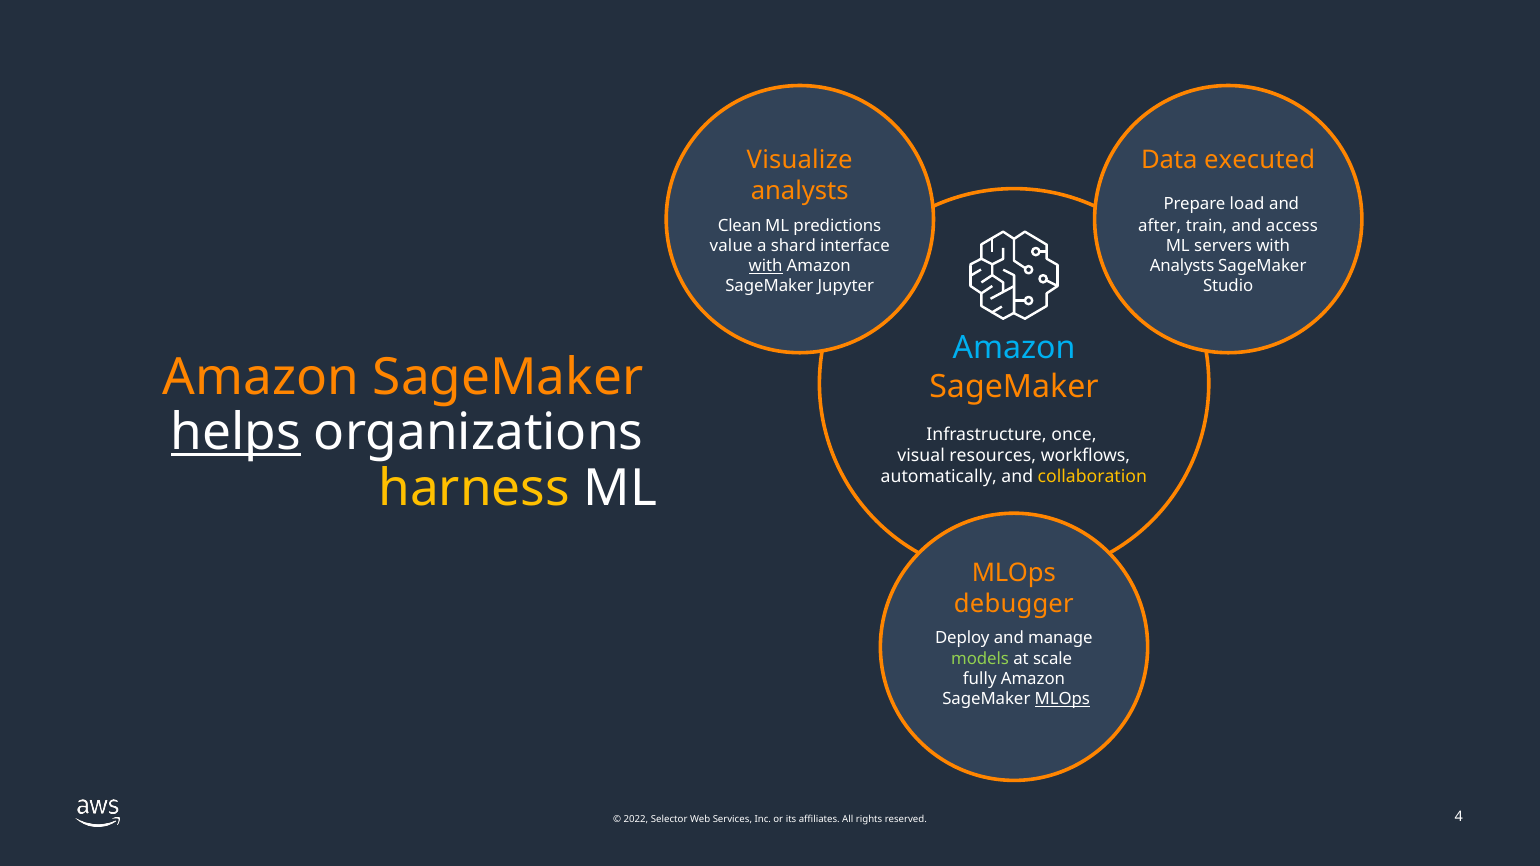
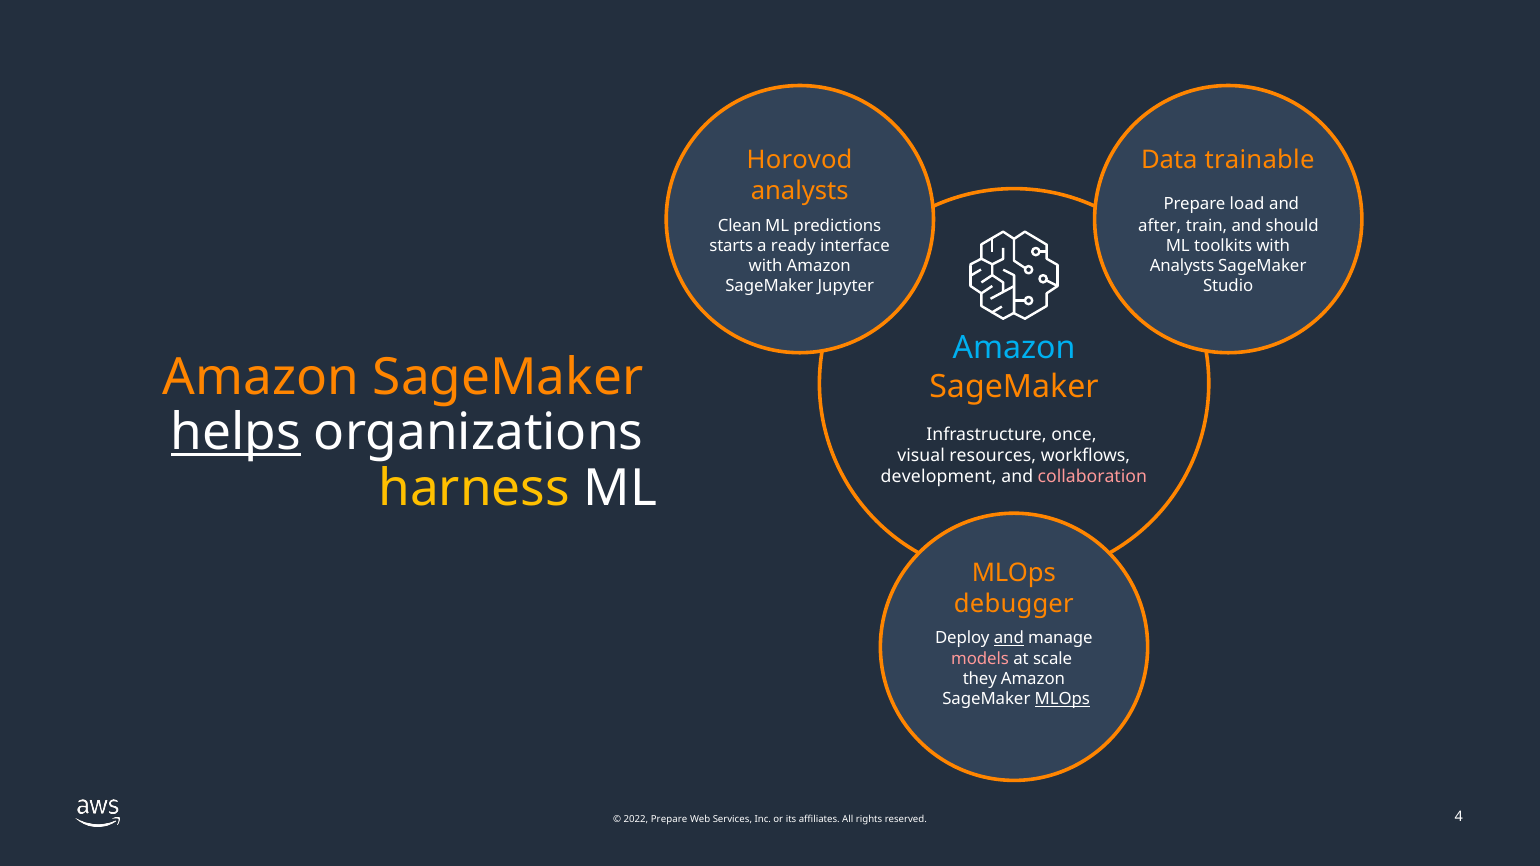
Visualize: Visualize -> Horovod (800, 160)
executed: executed -> trainable (1260, 160)
access: access -> should (1292, 226)
value: value -> starts (731, 246)
shard: shard -> ready (793, 246)
servers: servers -> toolkits (1223, 246)
with underline: present -> none (766, 266)
automatically: automatically -> development (939, 477)
collaboration colour: yellow -> pink (1092, 477)
and underline: none -> present (1009, 639)
models colour: light green -> pink (980, 659)
fully: fully -> they (980, 679)
Selector: Selector -> Prepare (669, 819)
